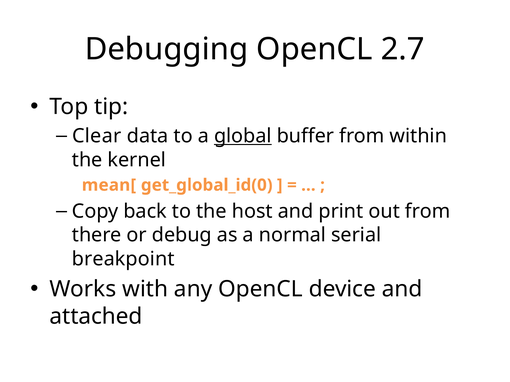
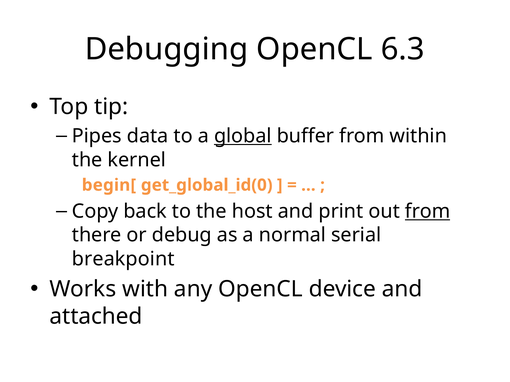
2.7: 2.7 -> 6.3 (403, 49)
Clear: Clear -> Pipes (97, 136)
mean[: mean[ -> begin[ (109, 185)
from underline: none -> present (428, 212)
